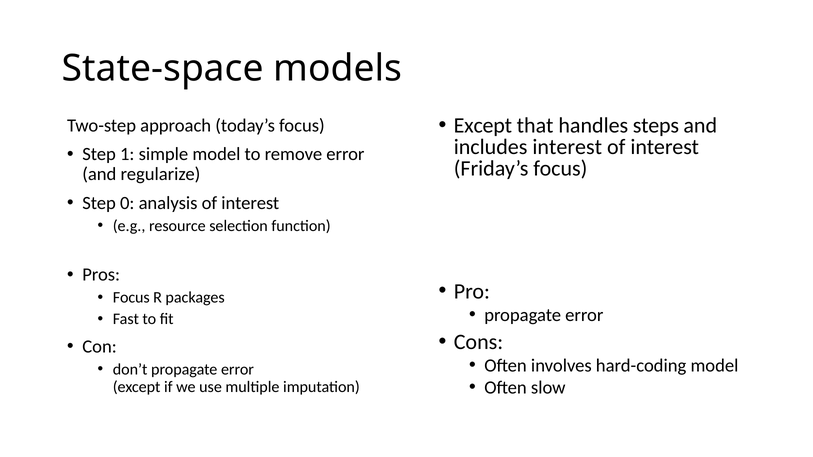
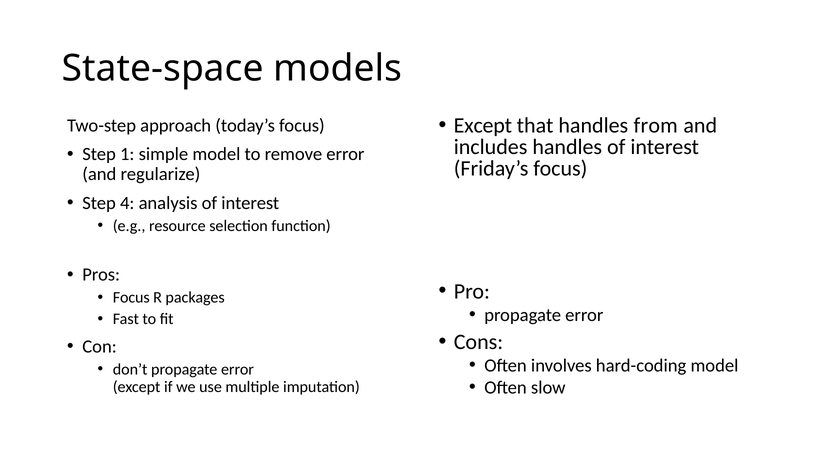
steps: steps -> from (656, 126)
includes interest: interest -> handles (567, 147)
0: 0 -> 4 (127, 203)
